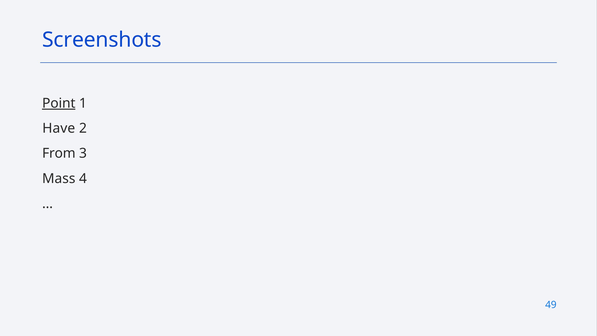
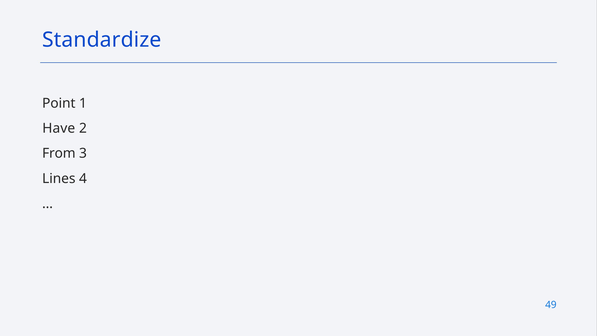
Screenshots: Screenshots -> Standardize (102, 40)
Point underline: present -> none (59, 103)
Mass: Mass -> Lines (59, 178)
